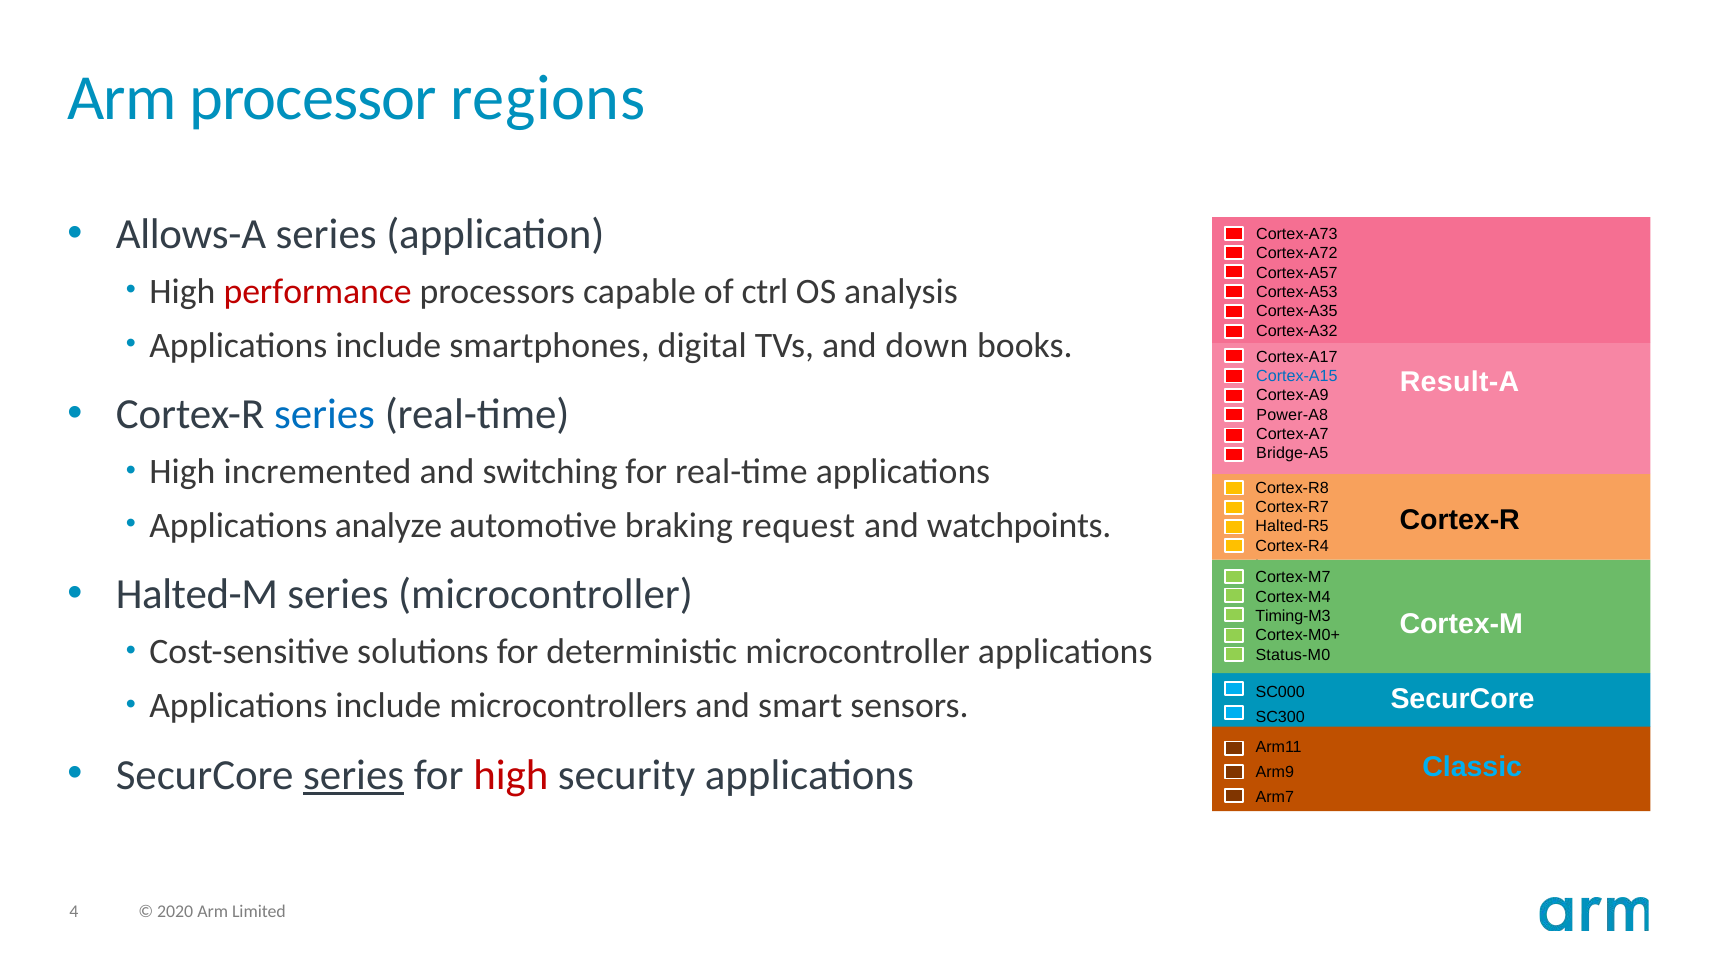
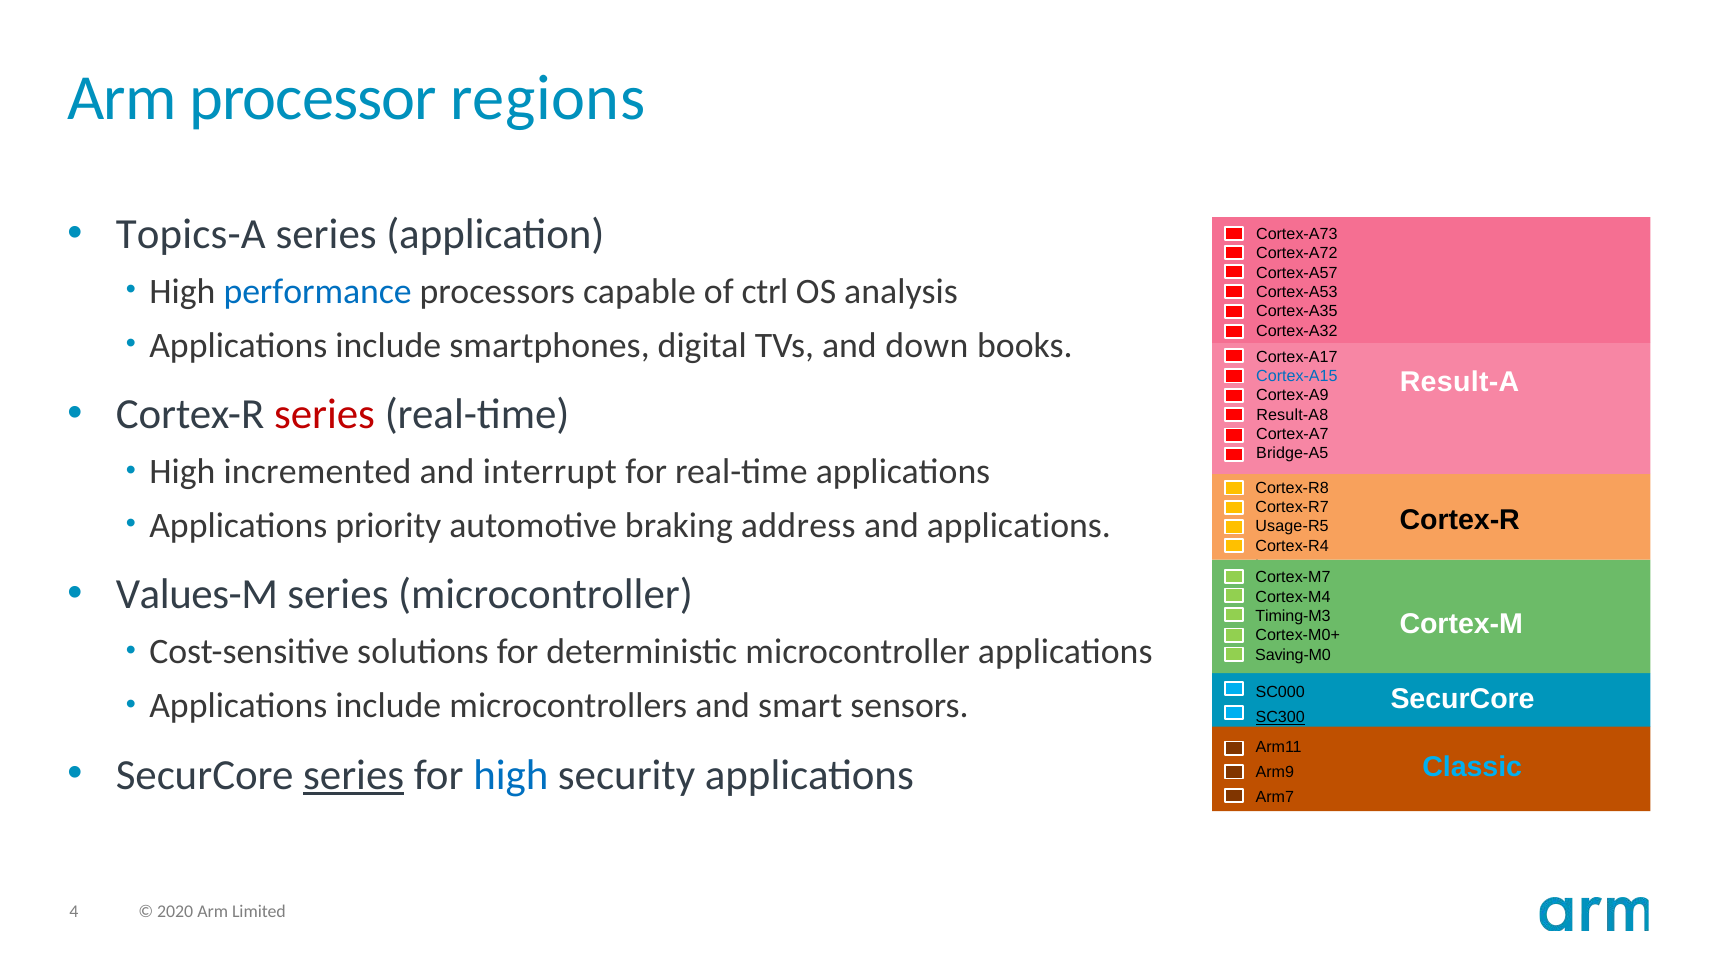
Allows-A: Allows-A -> Topics-A (191, 234)
performance colour: red -> blue (318, 292)
series colour: blue -> red (325, 415)
Power-A8: Power-A8 -> Result-A8 (1292, 415)
switching: switching -> interrupt (550, 472)
analyze: analyze -> priority (388, 526)
request: request -> address (798, 526)
and watchpoints: watchpoints -> applications (1019, 526)
Halted-R5: Halted-R5 -> Usage-R5 (1292, 527)
Halted-M: Halted-M -> Values-M (197, 595)
Status-M0: Status-M0 -> Saving-M0 (1293, 655)
SC300 underline: none -> present (1280, 717)
high colour: red -> blue (511, 775)
